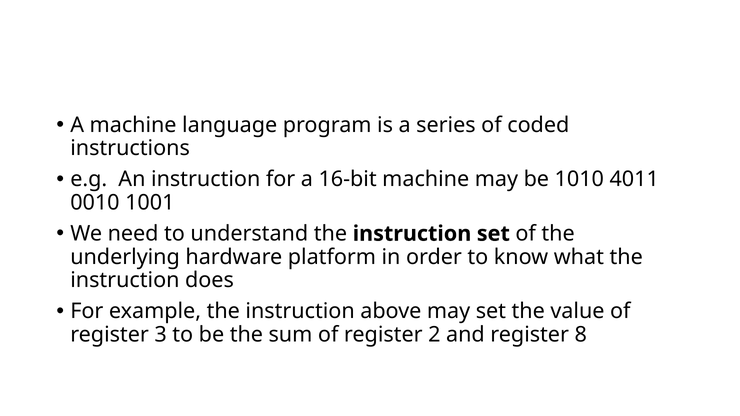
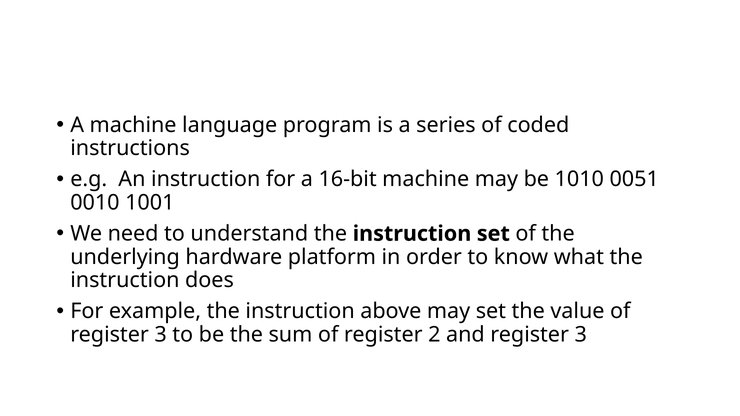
4011: 4011 -> 0051 (634, 179)
and register 8: 8 -> 3 (581, 335)
